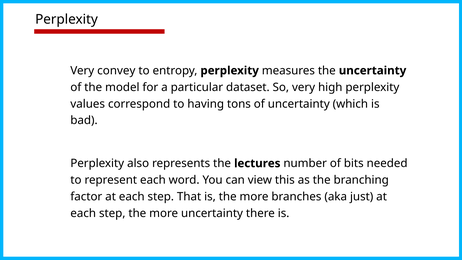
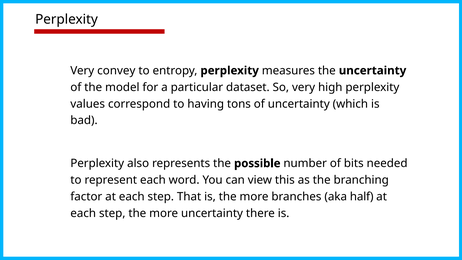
lectures: lectures -> possible (257, 163)
just: just -> half (362, 197)
